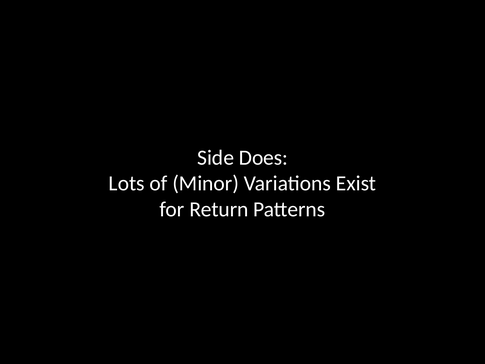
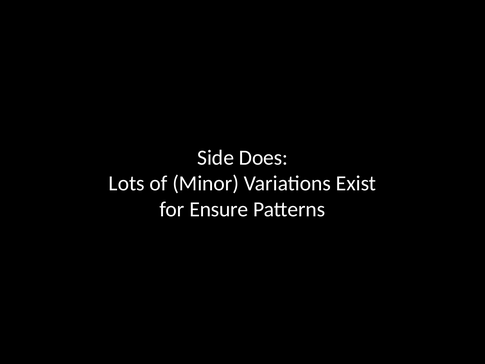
Return: Return -> Ensure (219, 209)
